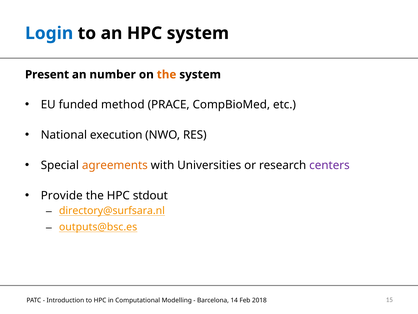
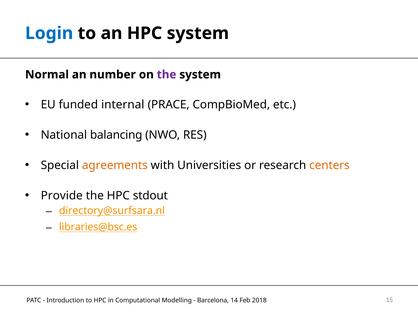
Present: Present -> Normal (47, 74)
the colour: orange -> purple (167, 74)
method: method -> internal (123, 105)
execution: execution -> balancing (116, 135)
centers colour: purple -> orange (329, 165)
outputs@bsc.es: outputs@bsc.es -> libraries@bsc.es (98, 227)
